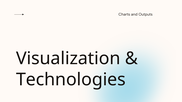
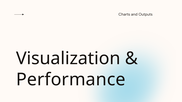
Technologies: Technologies -> Performance (71, 80)
